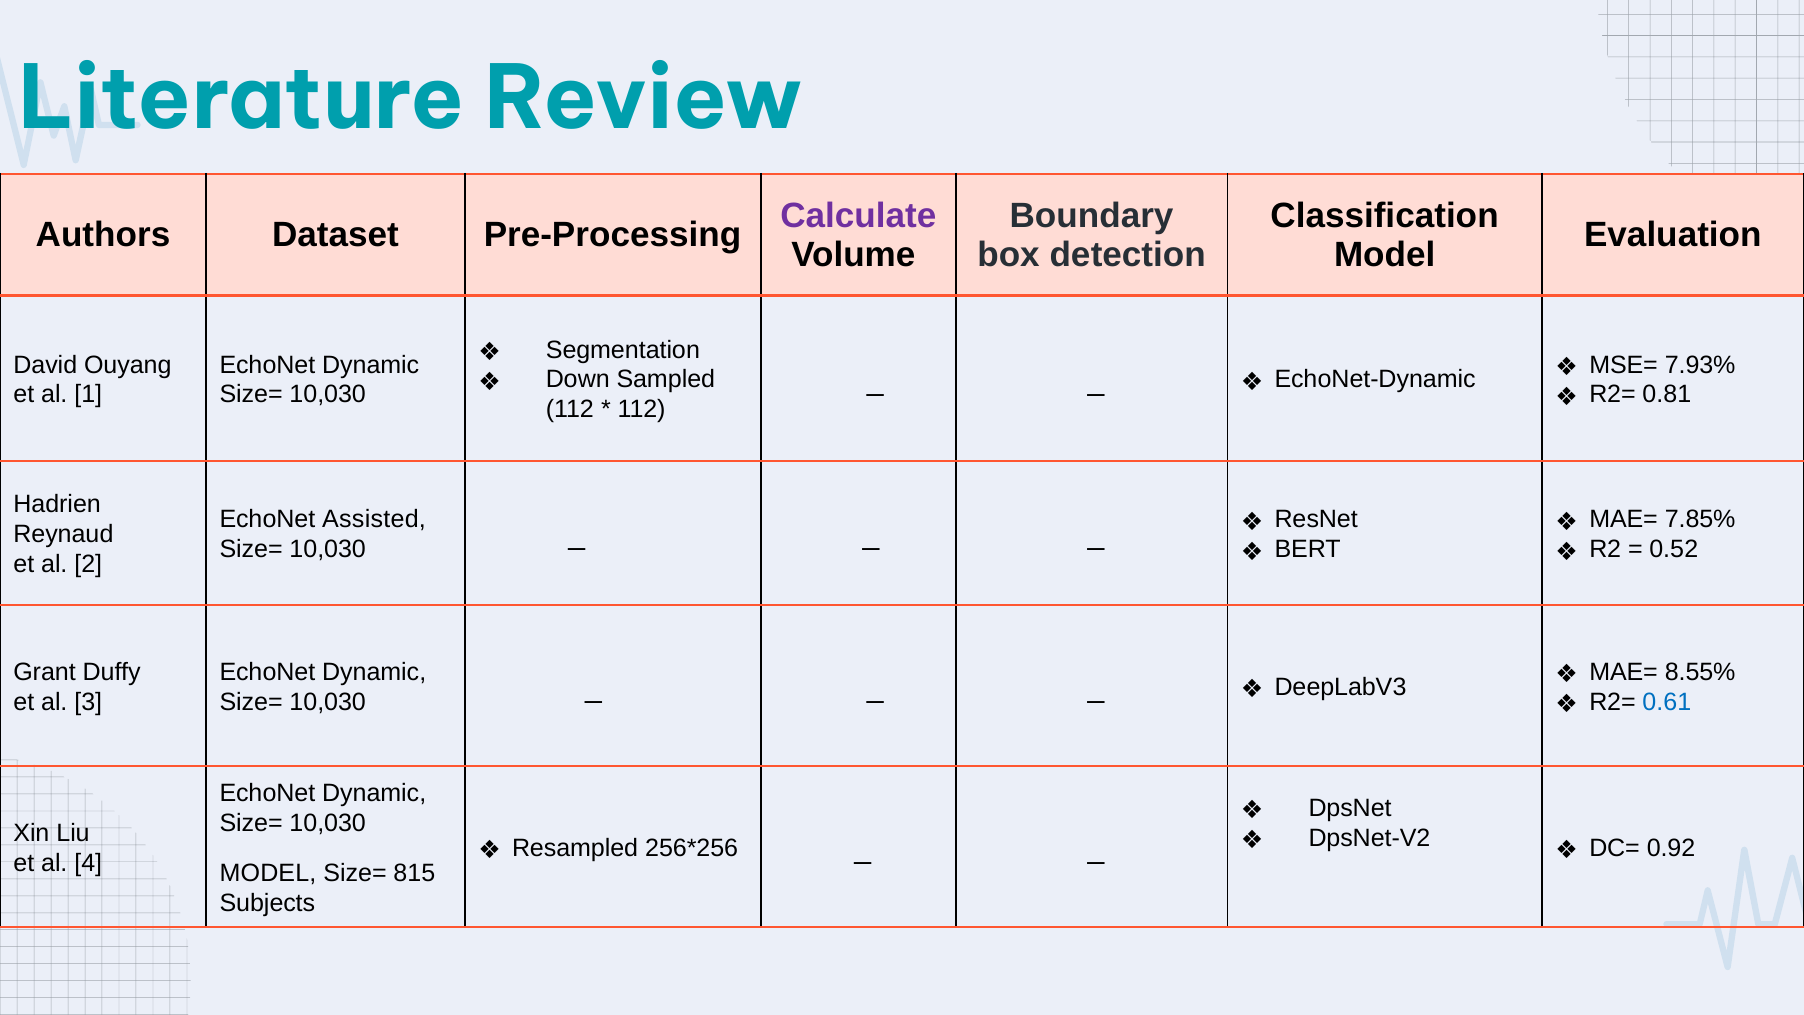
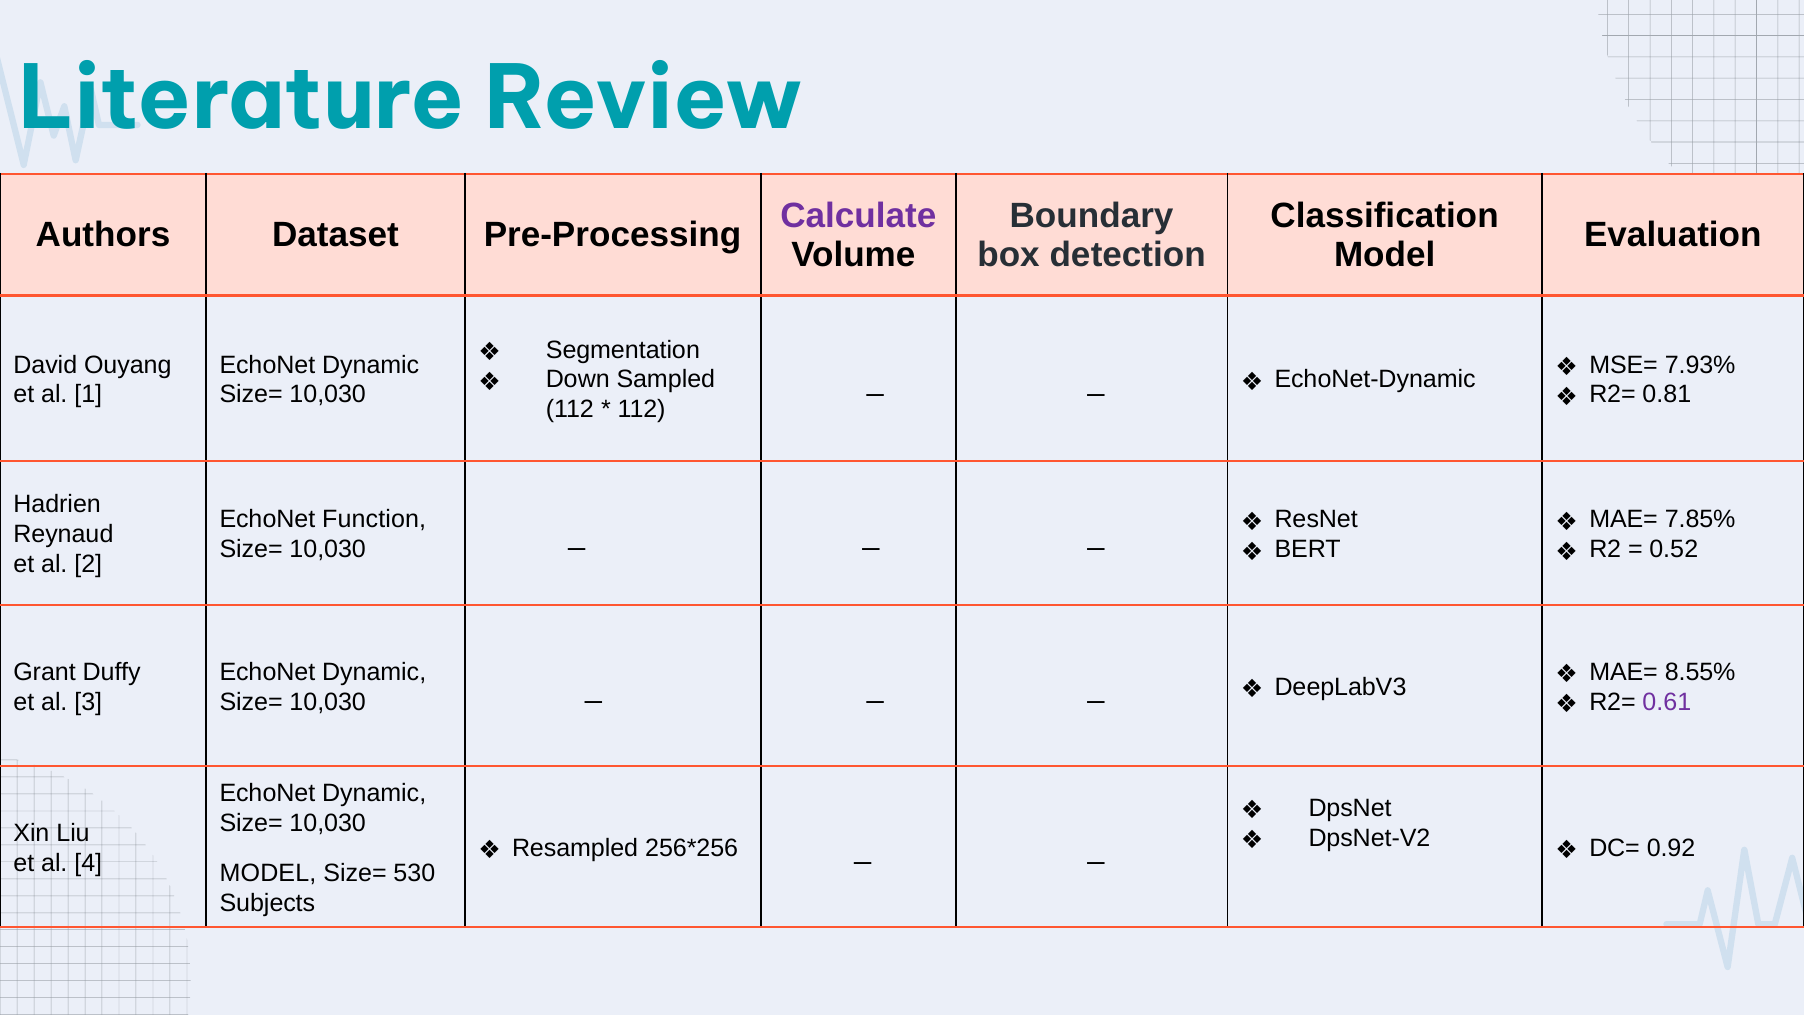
Assisted: Assisted -> Function (374, 520)
0.61 colour: blue -> purple (1667, 702)
815: 815 -> 530 (414, 873)
